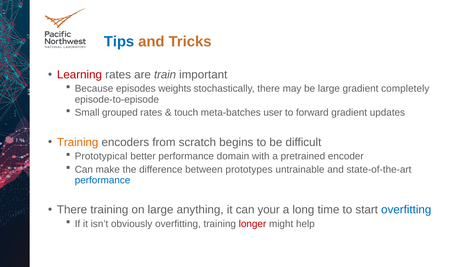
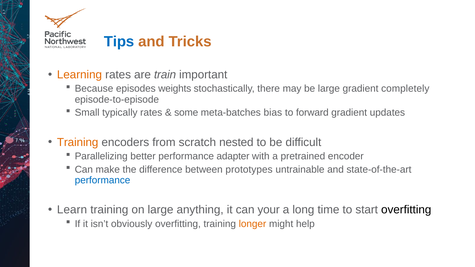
Learning colour: red -> orange (79, 75)
grouped: grouped -> typically (120, 113)
touch: touch -> some (186, 113)
user: user -> bias (273, 113)
begins: begins -> nested (236, 142)
Prototypical: Prototypical -> Parallelizing (101, 156)
domain: domain -> adapter (233, 156)
There: There -> Learn (72, 210)
overfitting colour: blue -> black (406, 210)
longer colour: red -> orange (253, 224)
